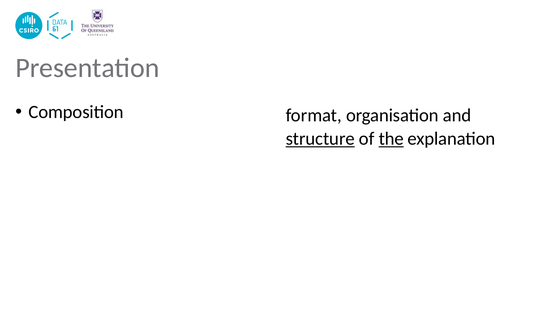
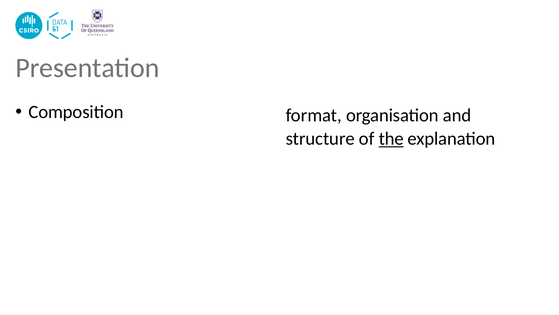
structure underline: present -> none (320, 139)
